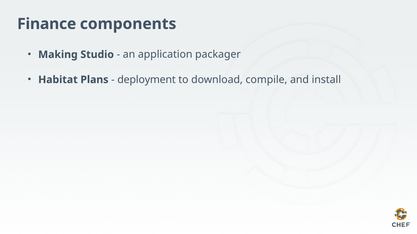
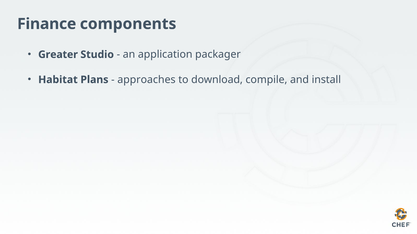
Making: Making -> Greater (58, 55)
deployment: deployment -> approaches (146, 80)
